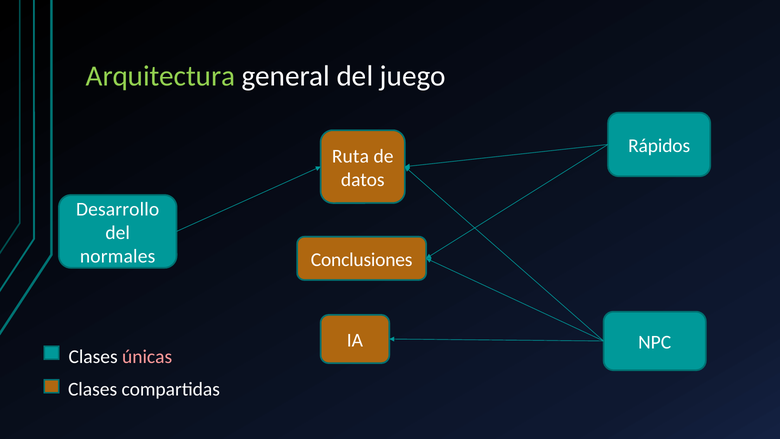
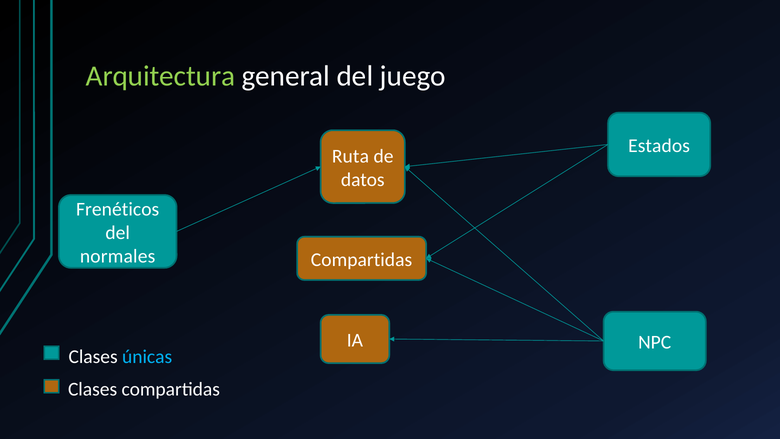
Rápidos: Rápidos -> Estados (659, 146)
Desarrollo: Desarrollo -> Frenéticos (118, 209)
Conclusiones: Conclusiones -> Compartidas (362, 260)
únicas colour: pink -> light blue (147, 357)
